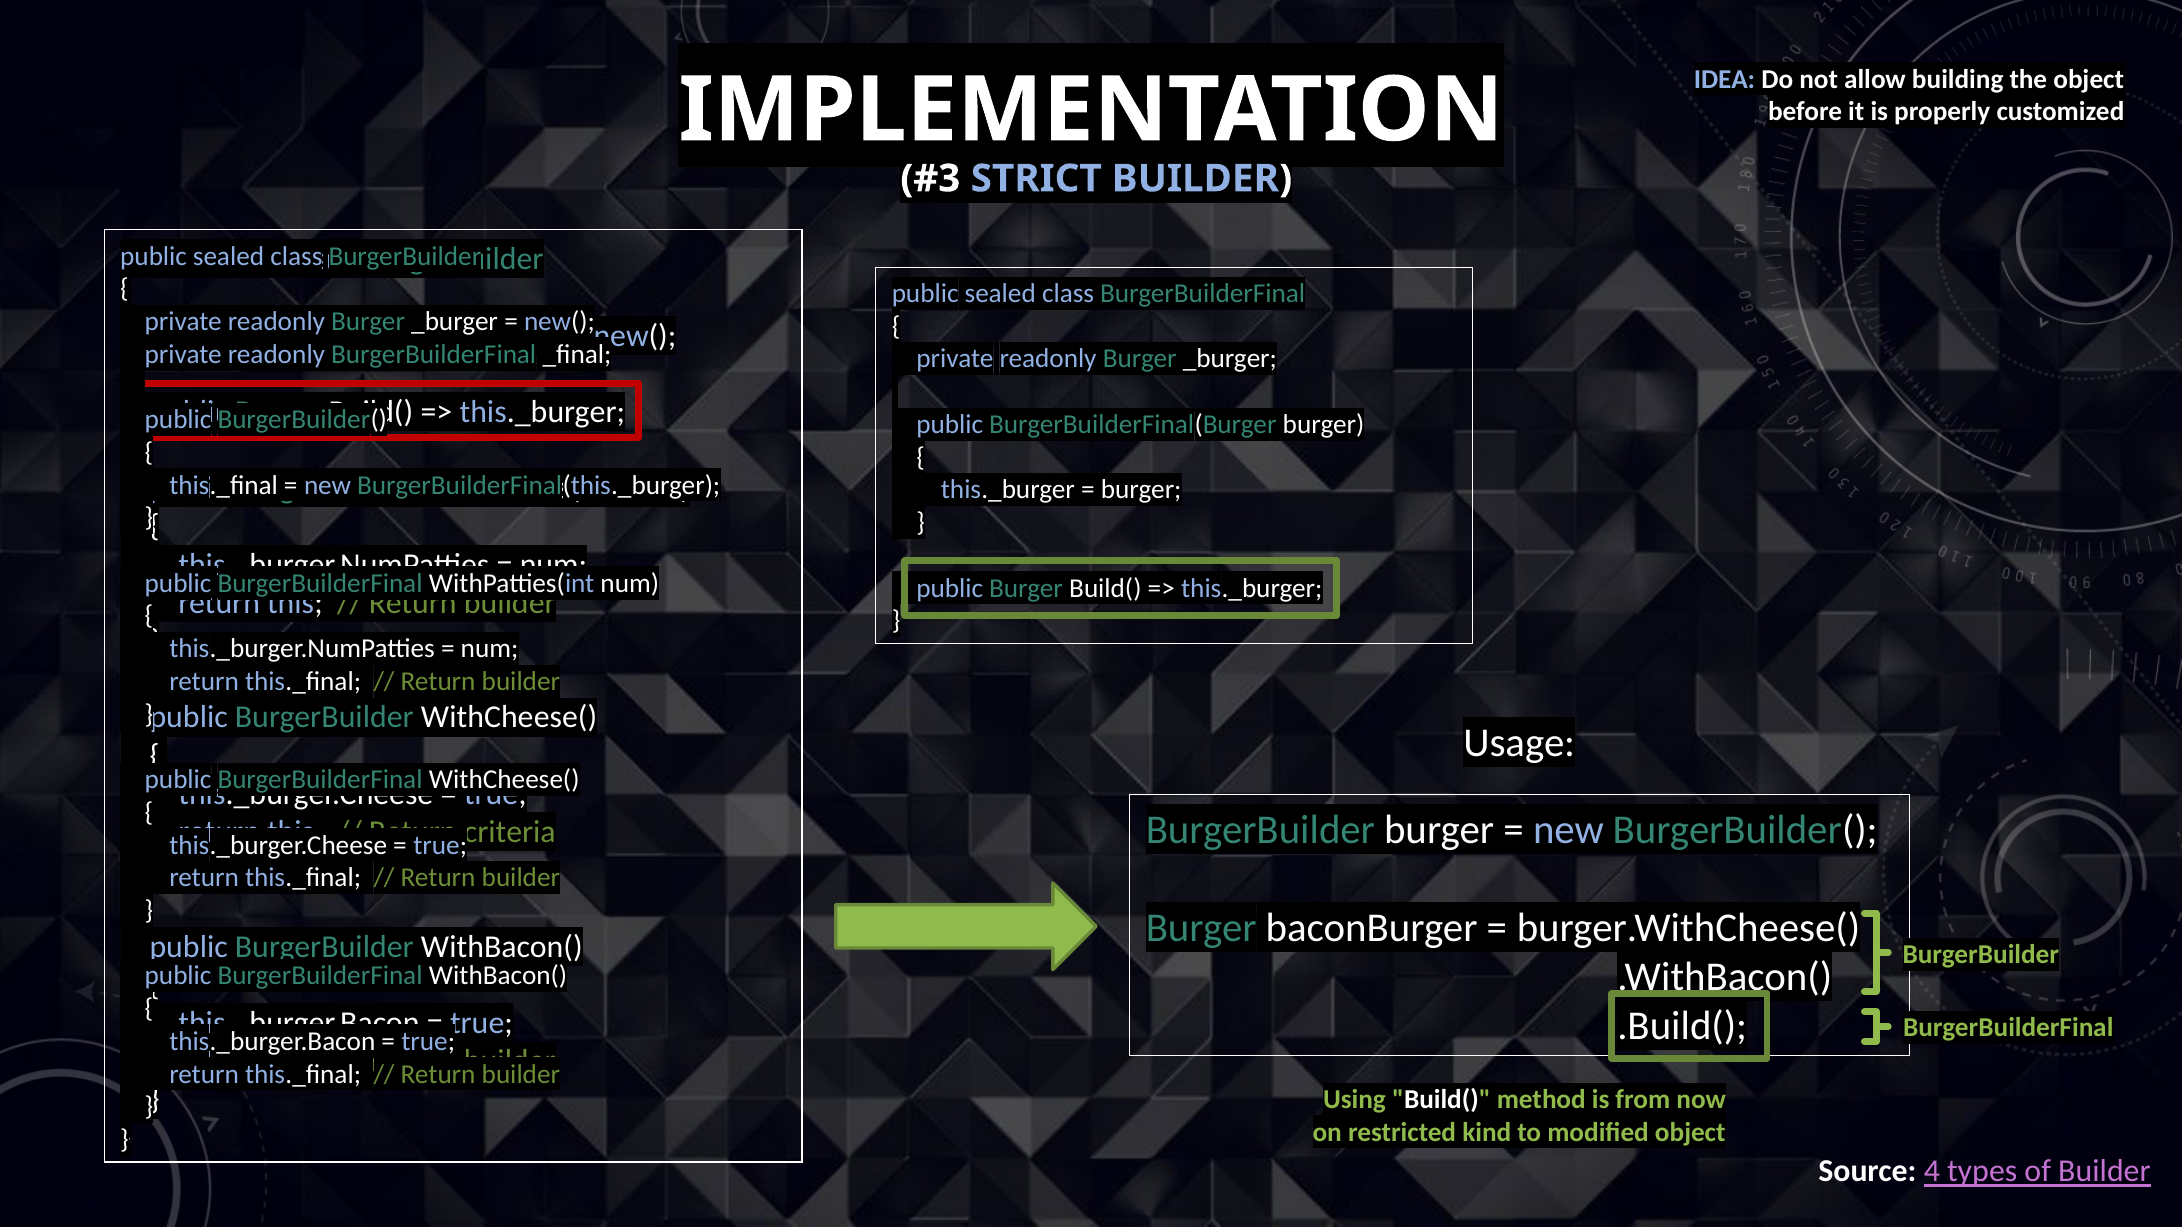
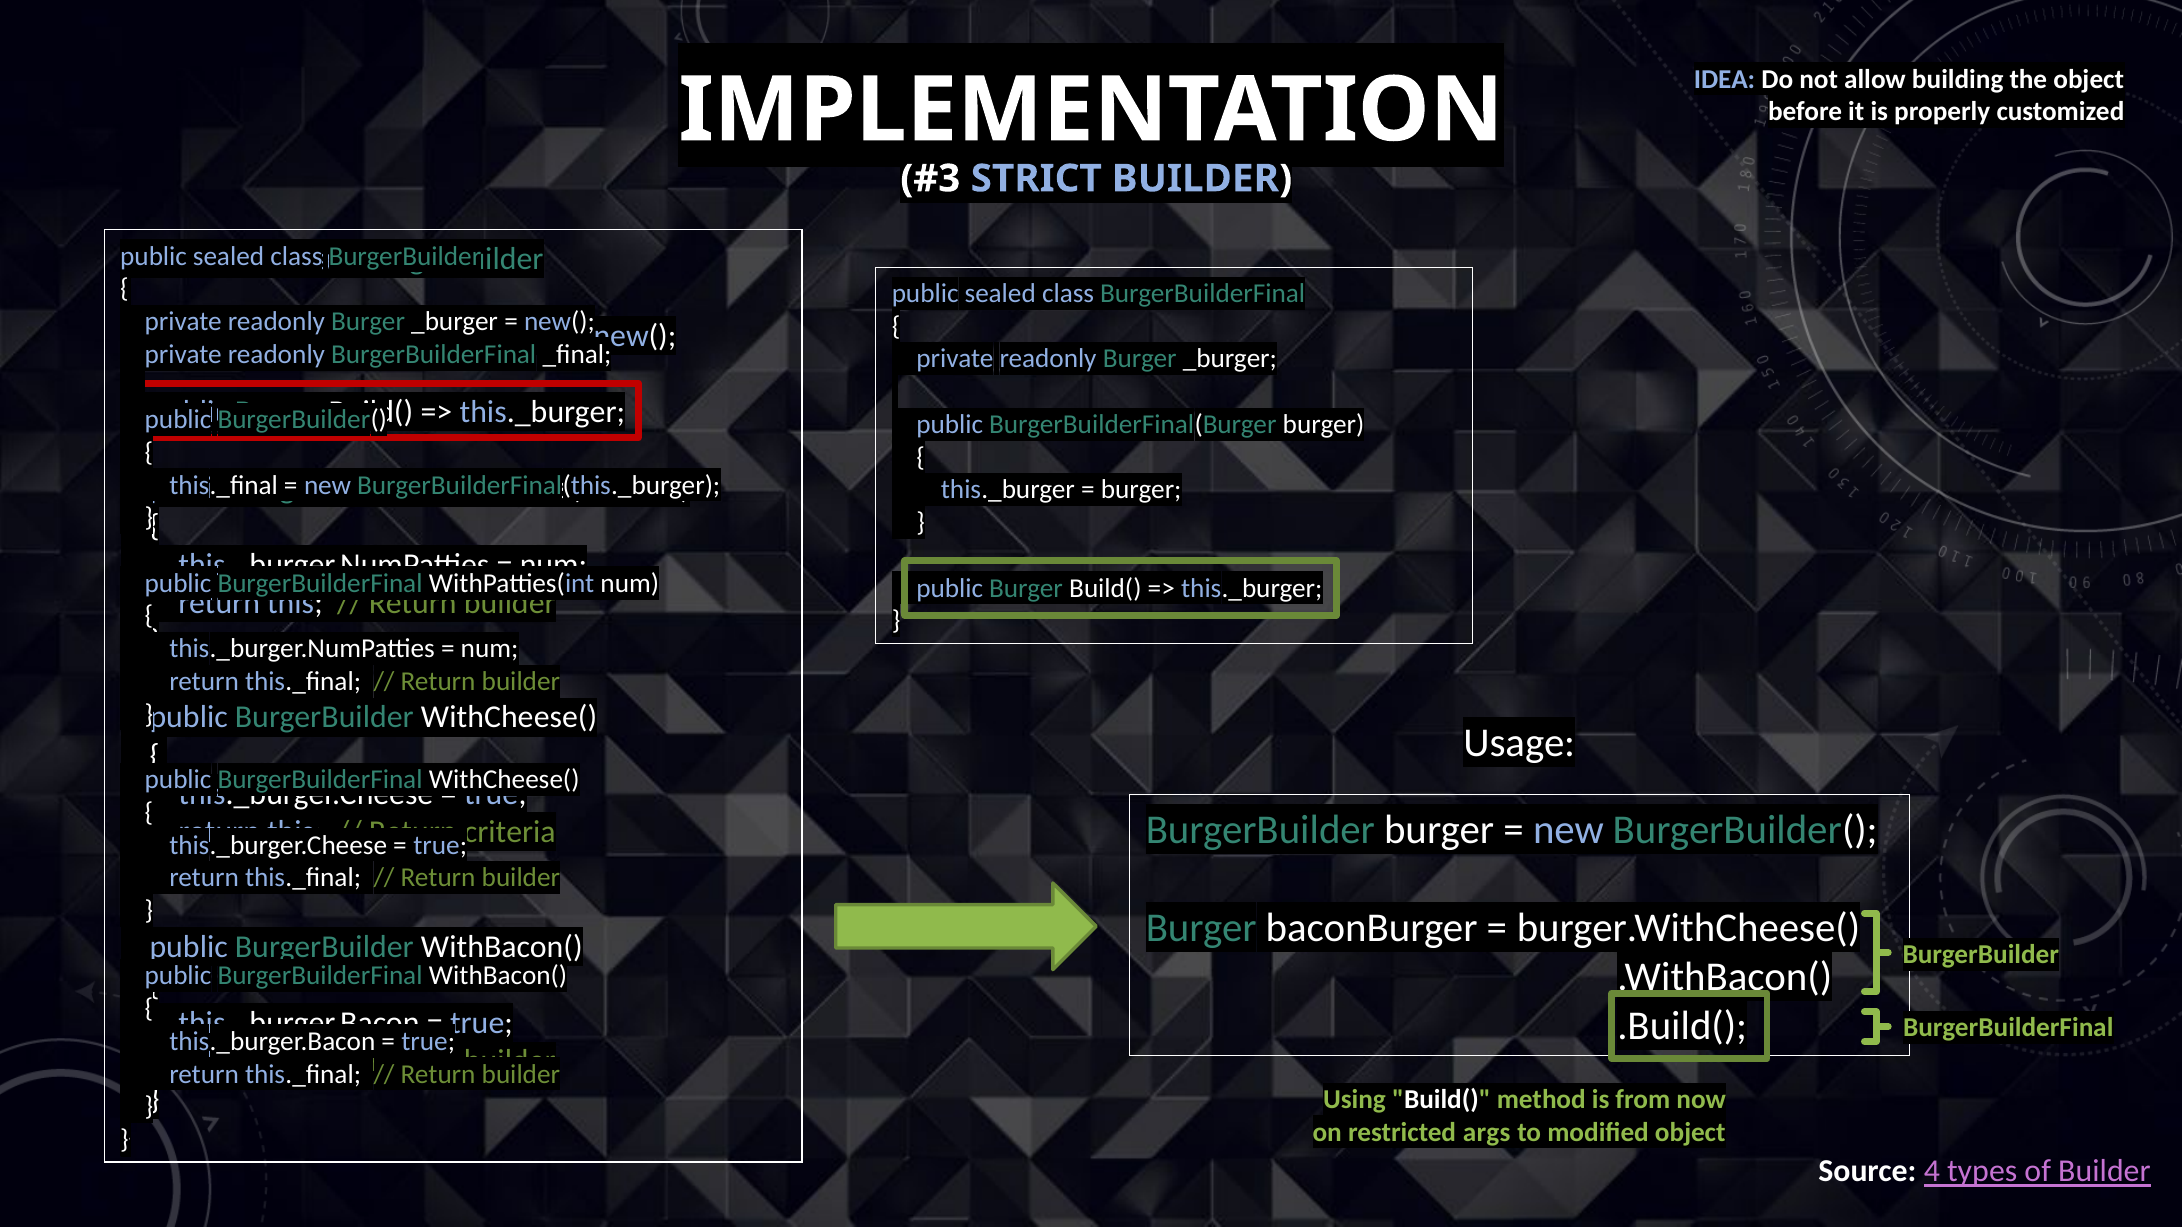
kind: kind -> args (1487, 1132)
